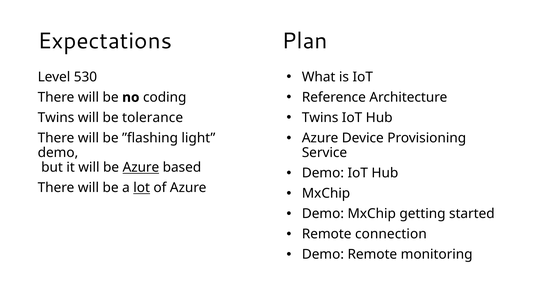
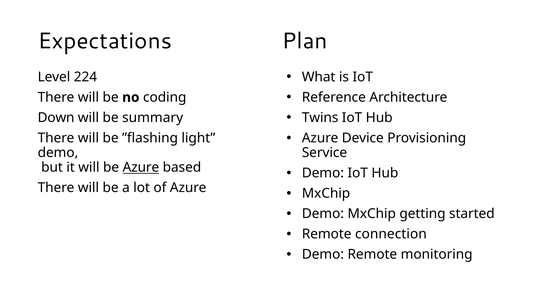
530: 530 -> 224 (85, 77)
Twins: Twins -> Down (56, 118)
tolerance: tolerance -> summary (153, 118)
lot underline: present -> none (142, 188)
